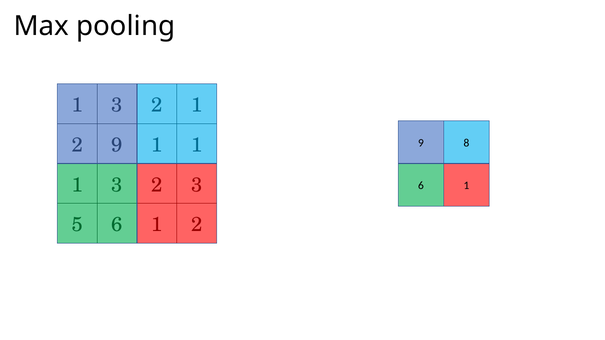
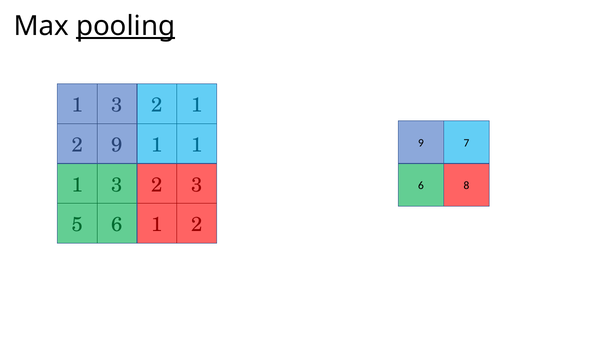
pooling underline: none -> present (126, 26)
8: 8 -> 7 (466, 143)
1: 1 -> 8 (466, 186)
